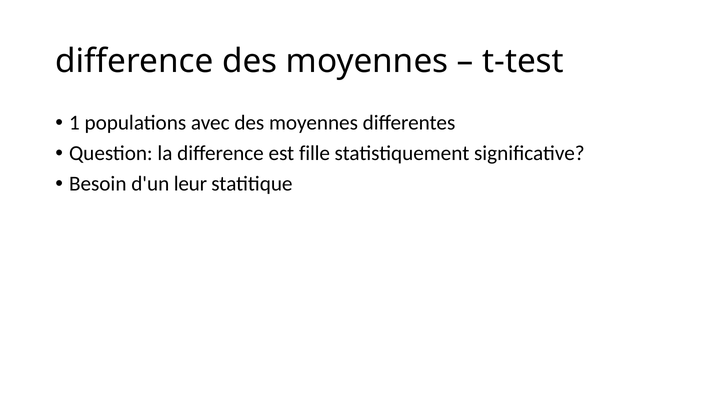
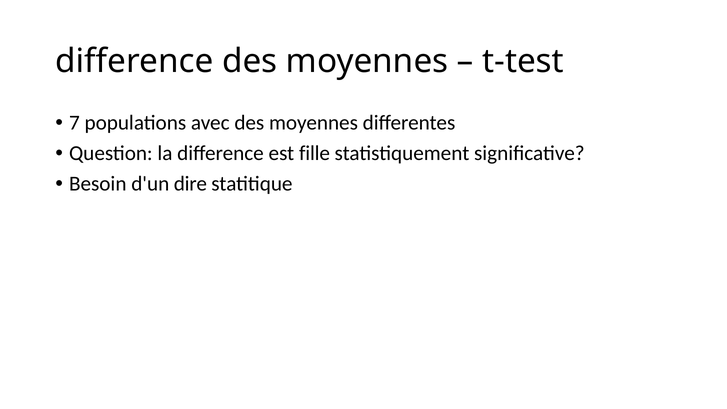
1: 1 -> 7 (74, 123)
leur: leur -> dire (190, 184)
